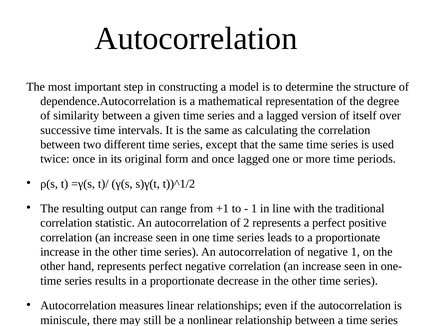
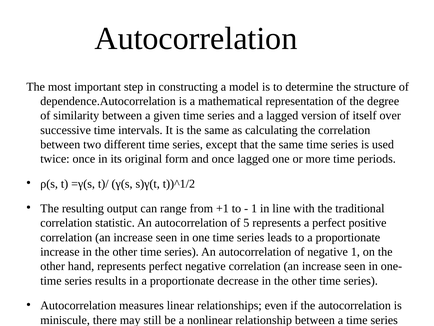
2: 2 -> 5 (246, 223)
